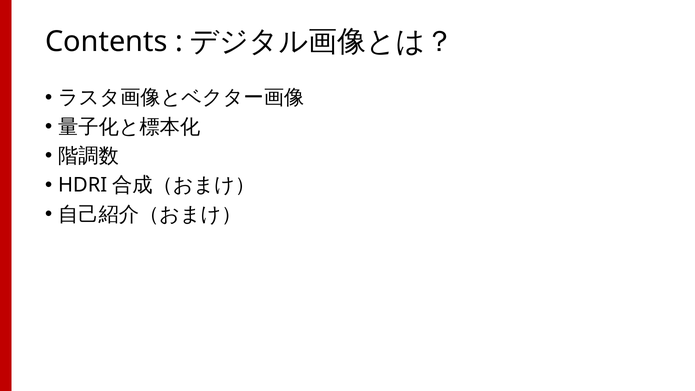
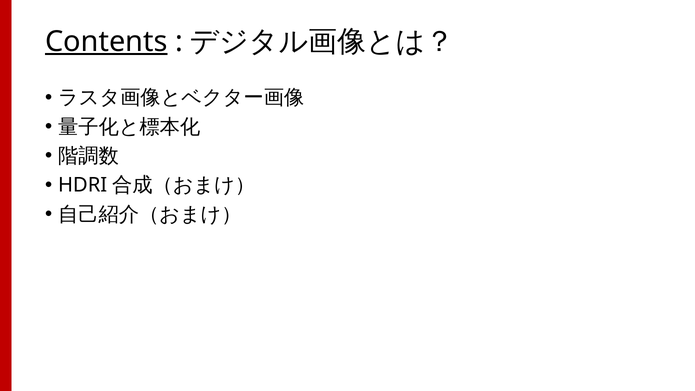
Contents underline: none -> present (106, 42)
